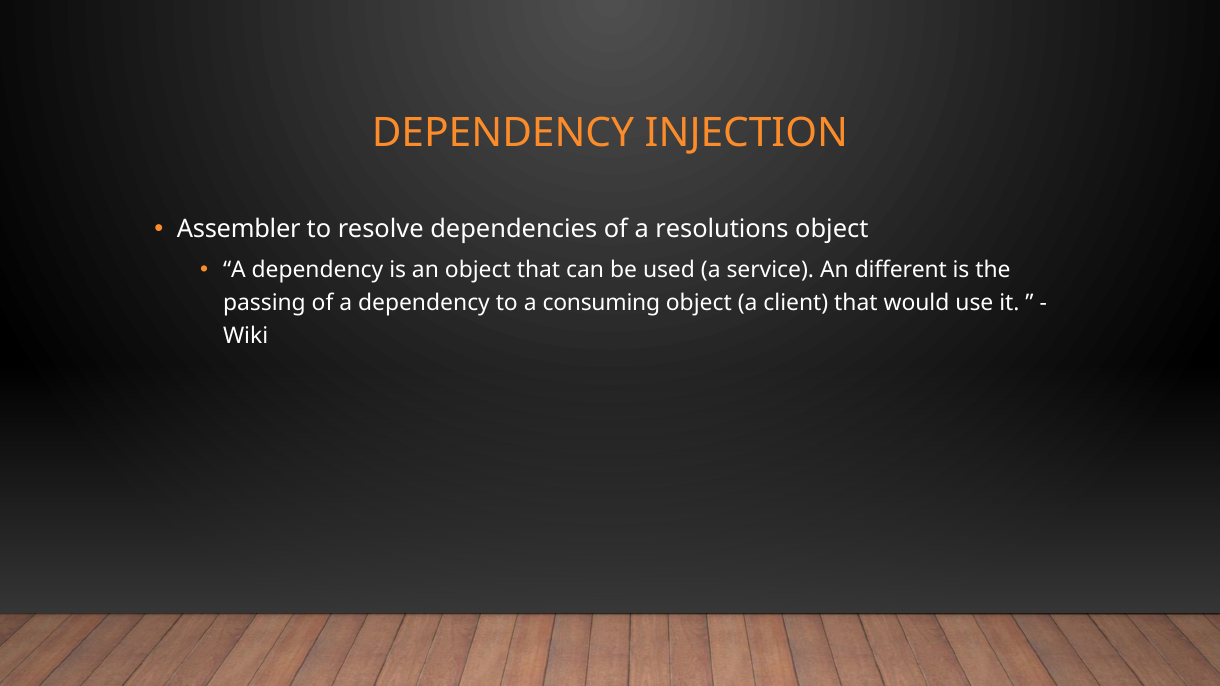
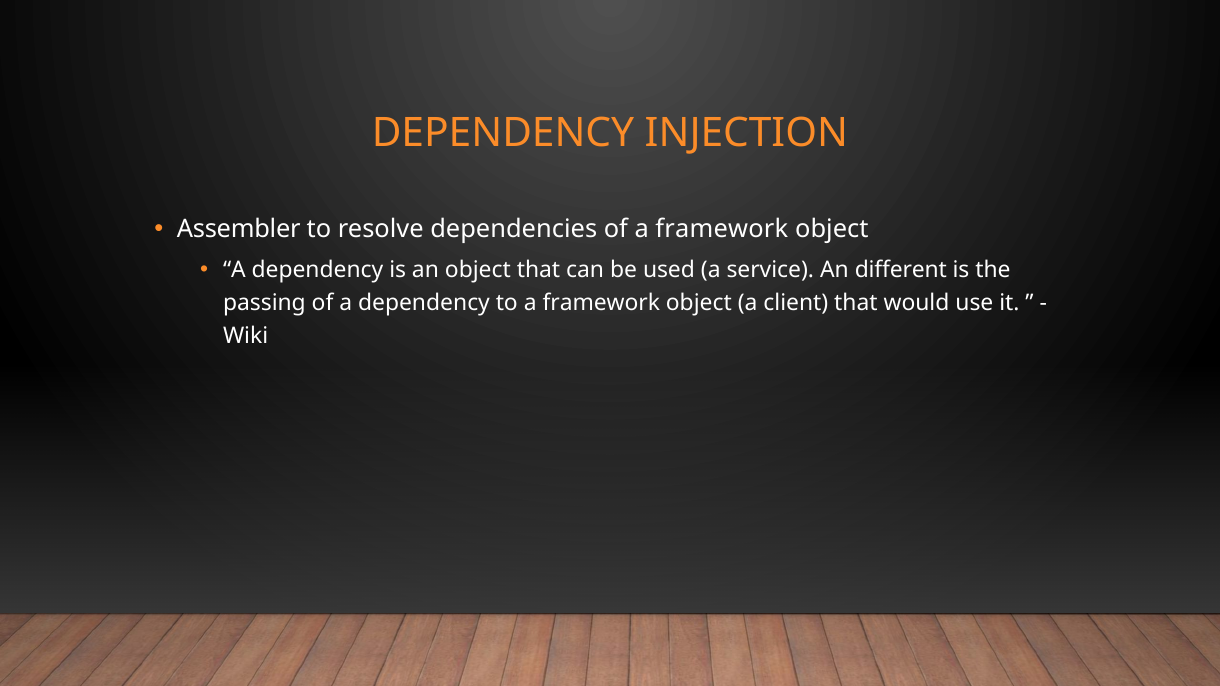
of a resolutions: resolutions -> framework (722, 229)
to a consuming: consuming -> framework (601, 303)
